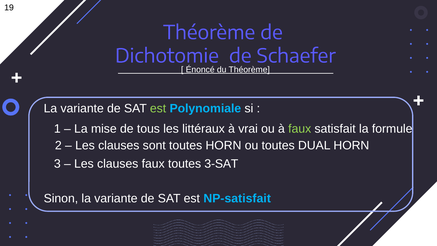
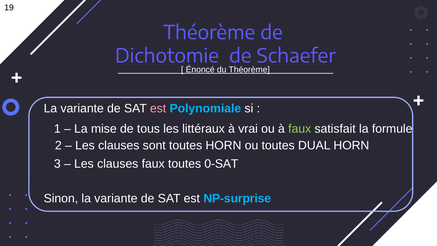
est colour: light green -> pink (158, 108)
3-SAT: 3-SAT -> 0-SAT (221, 164)
NP-satisfait: NP-satisfait -> NP-surprise (237, 198)
